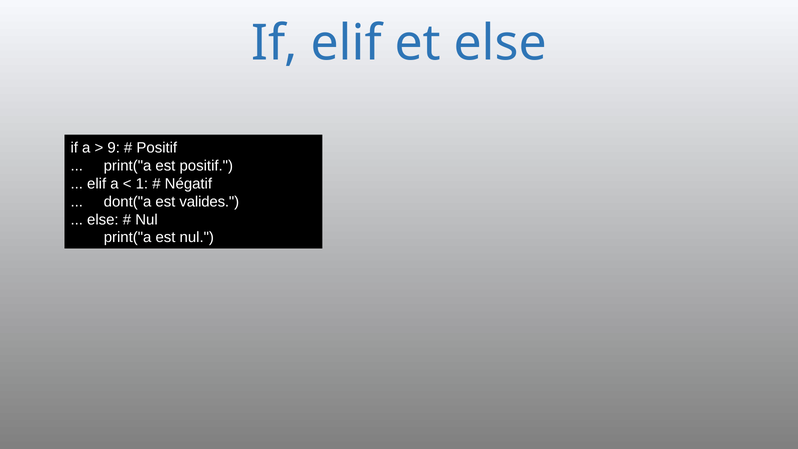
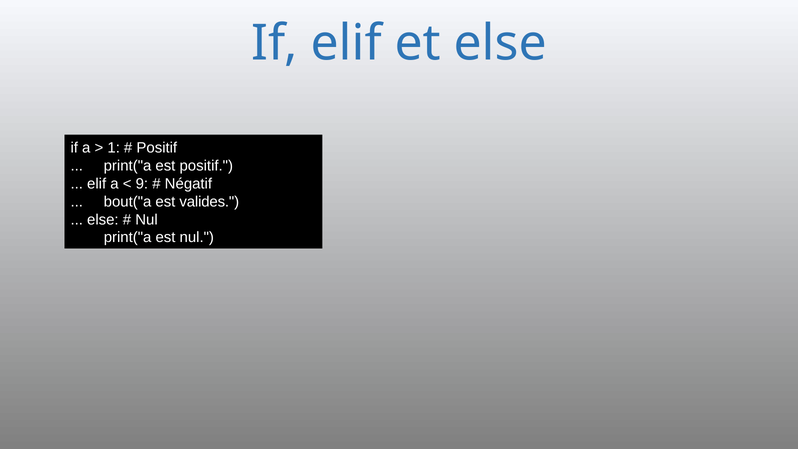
9: 9 -> 1 (114, 148)
1: 1 -> 9 (142, 184)
dont("a: dont("a -> bout("a (128, 202)
